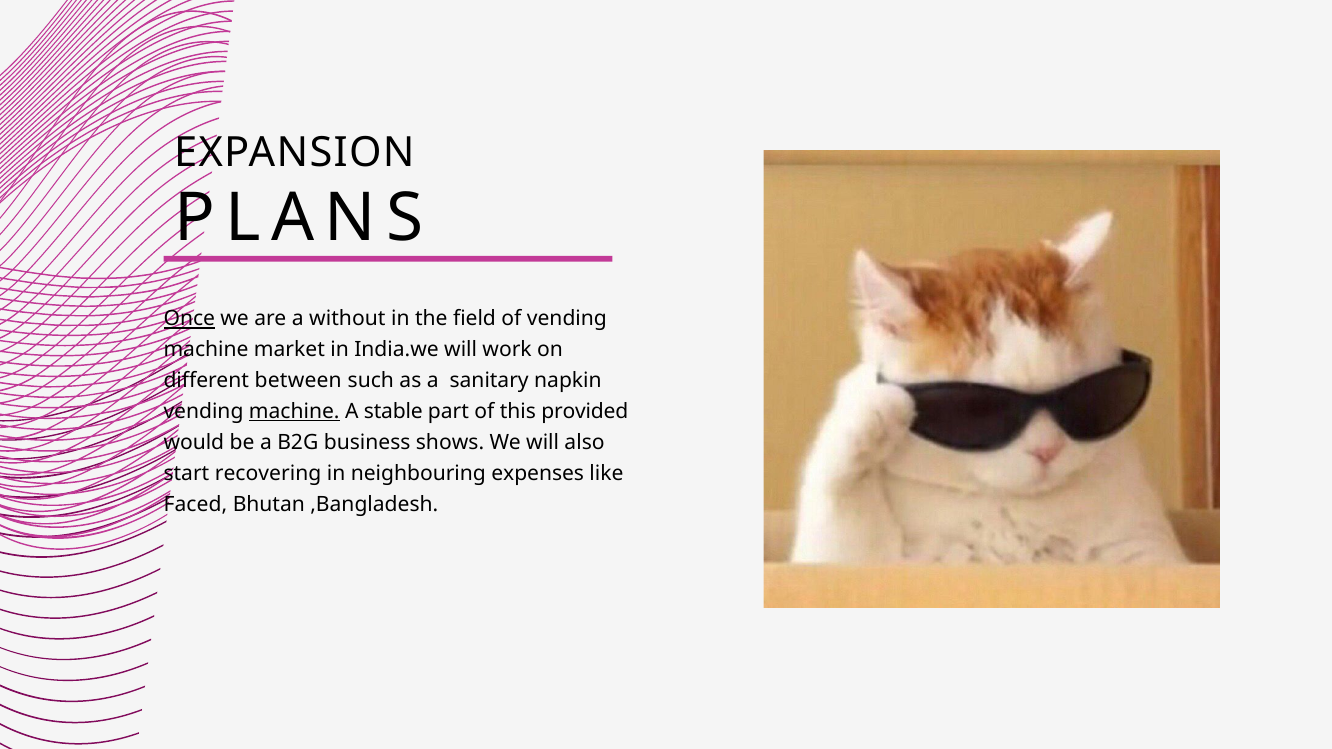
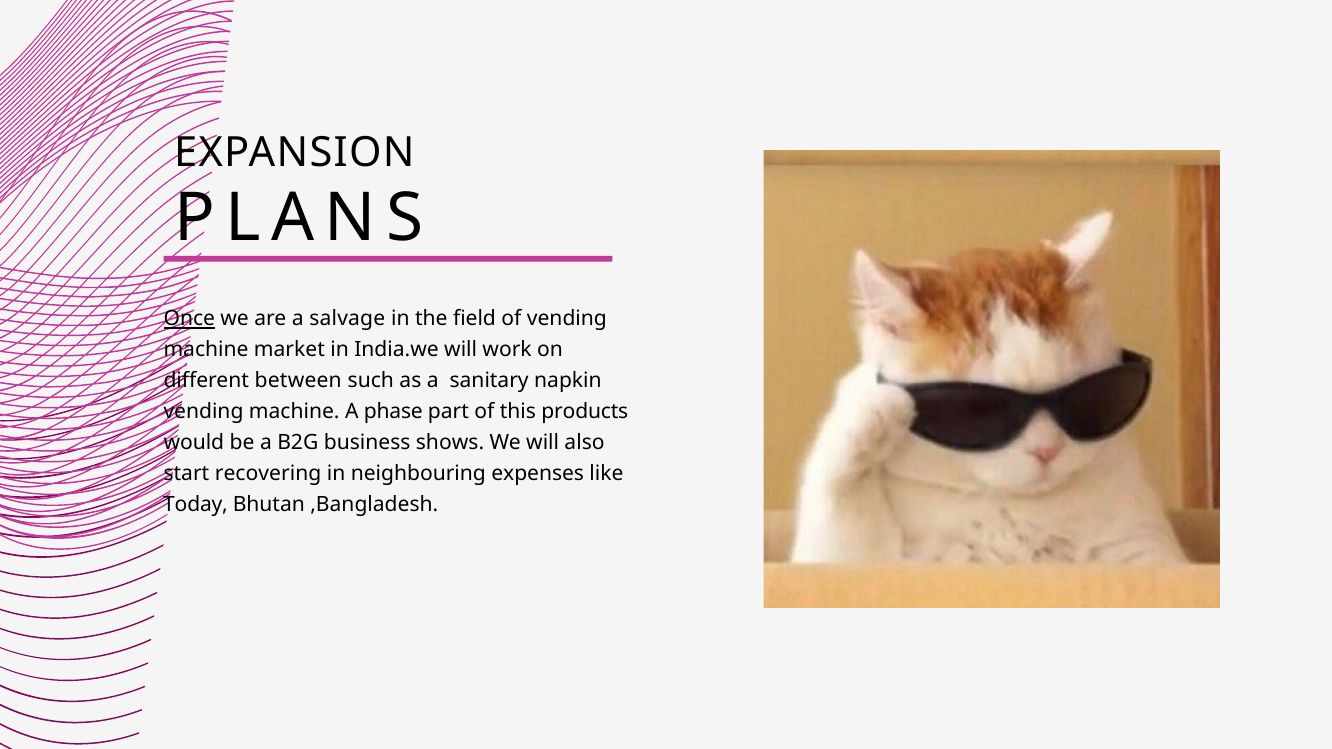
without: without -> salvage (347, 319)
machine underline: present -> none (294, 412)
stable: stable -> phase (393, 412)
provided: provided -> products (585, 412)
Faced: Faced -> Today (196, 505)
